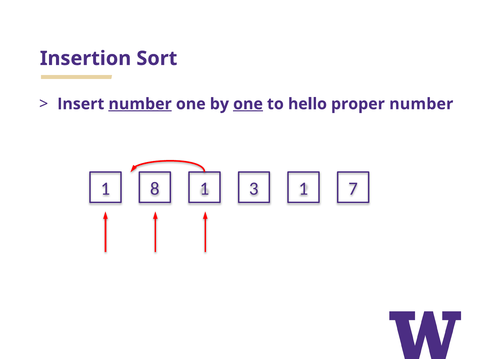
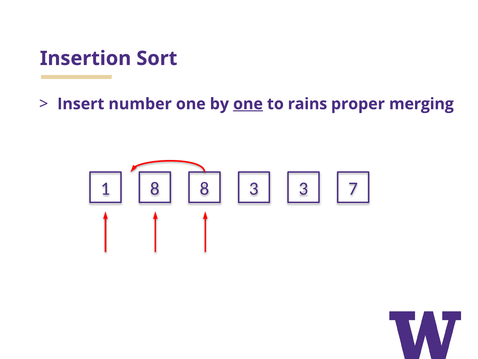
number underline: present -> none (140, 104)
hello: hello -> rains (307, 104)
proper number: number -> merging (421, 104)
1 1: 1 -> 8 (204, 188)
3 1: 1 -> 3 (304, 188)
